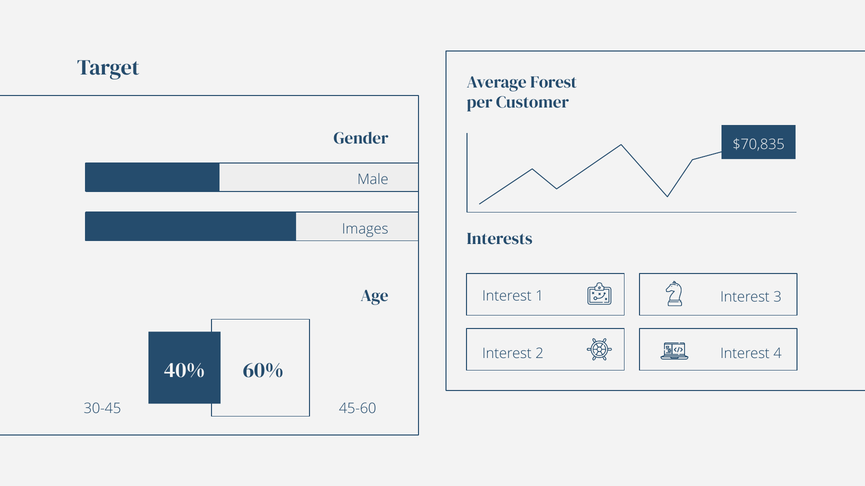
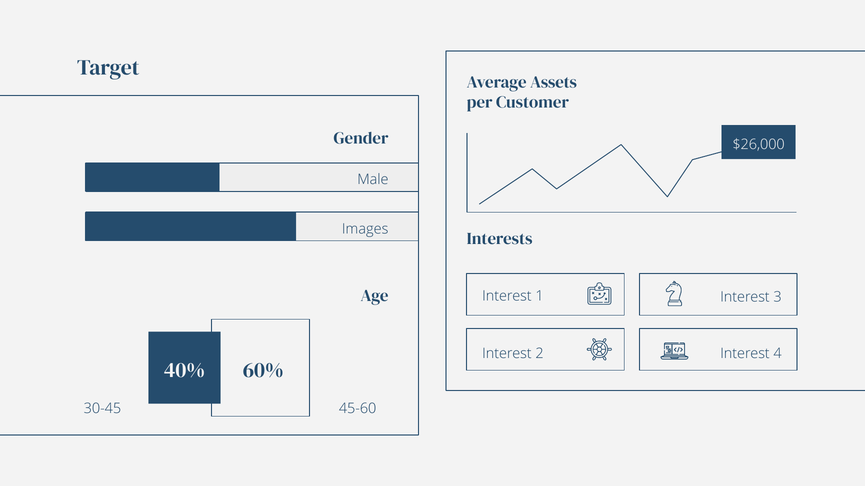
Forest: Forest -> Assets (554, 82)
$70,835: $70,835 -> $26,000 (759, 145)
